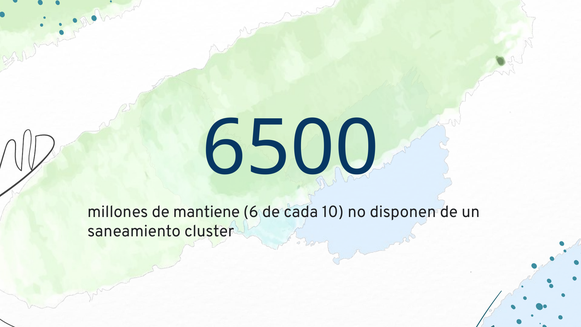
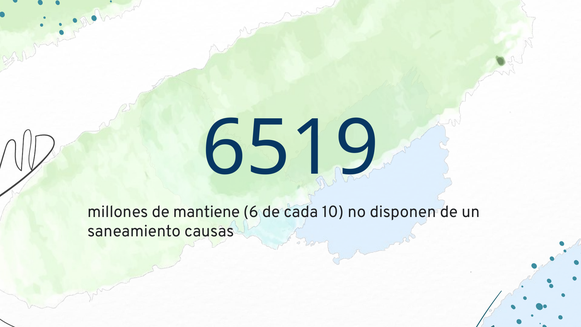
6500: 6500 -> 6519 (290, 148)
cluster: cluster -> causas (209, 231)
